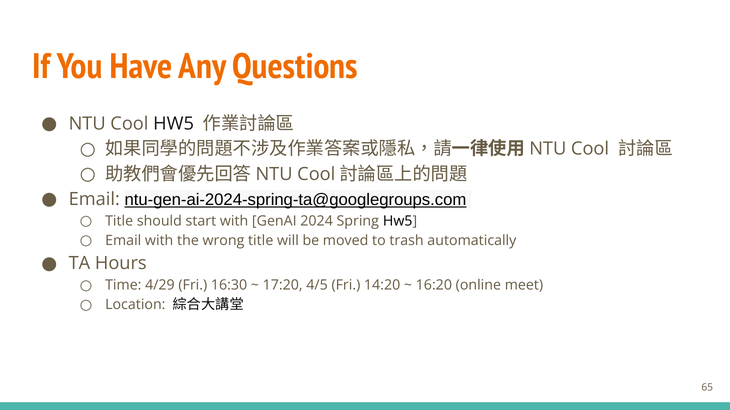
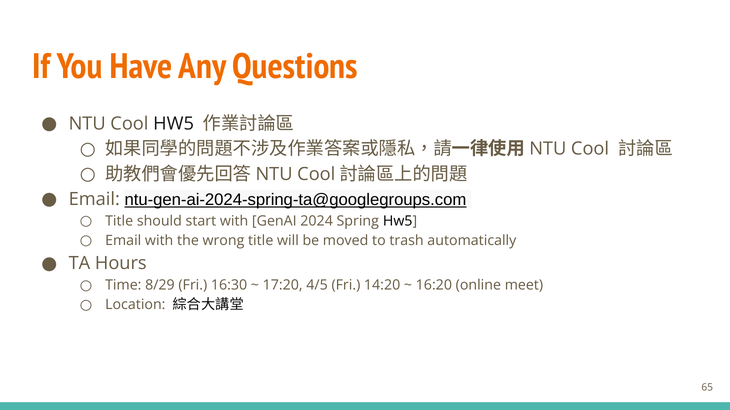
4/29: 4/29 -> 8/29 (160, 286)
